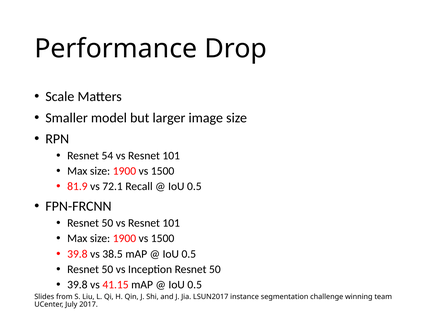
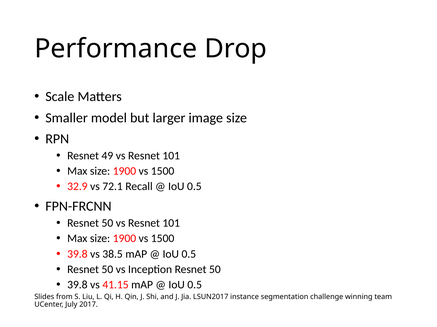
54: 54 -> 49 (107, 156)
81.9: 81.9 -> 32.9 (77, 187)
